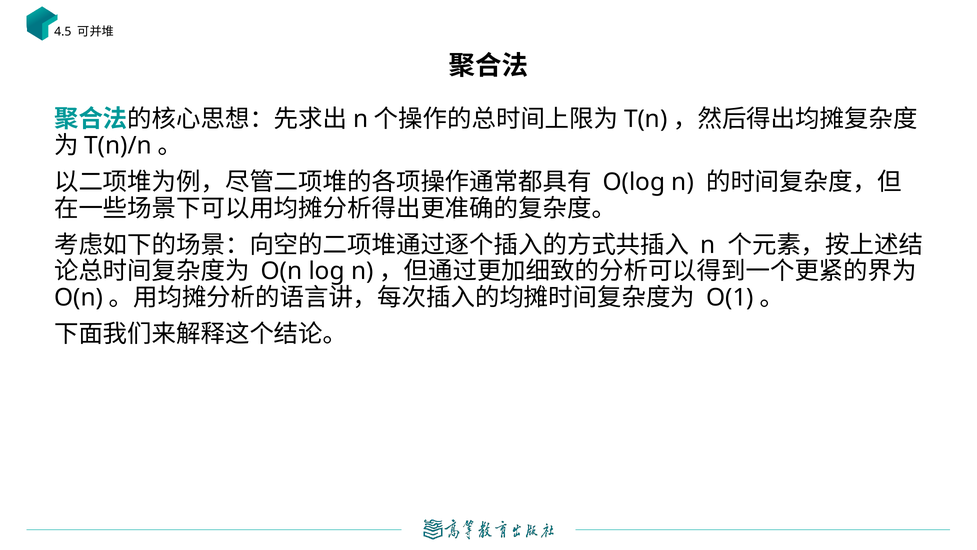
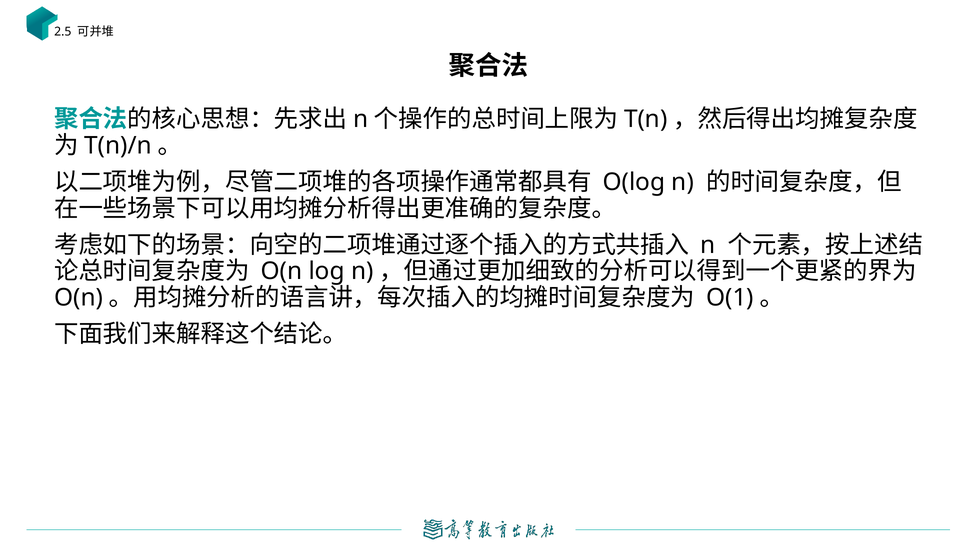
4.5: 4.5 -> 2.5 (63, 32)
